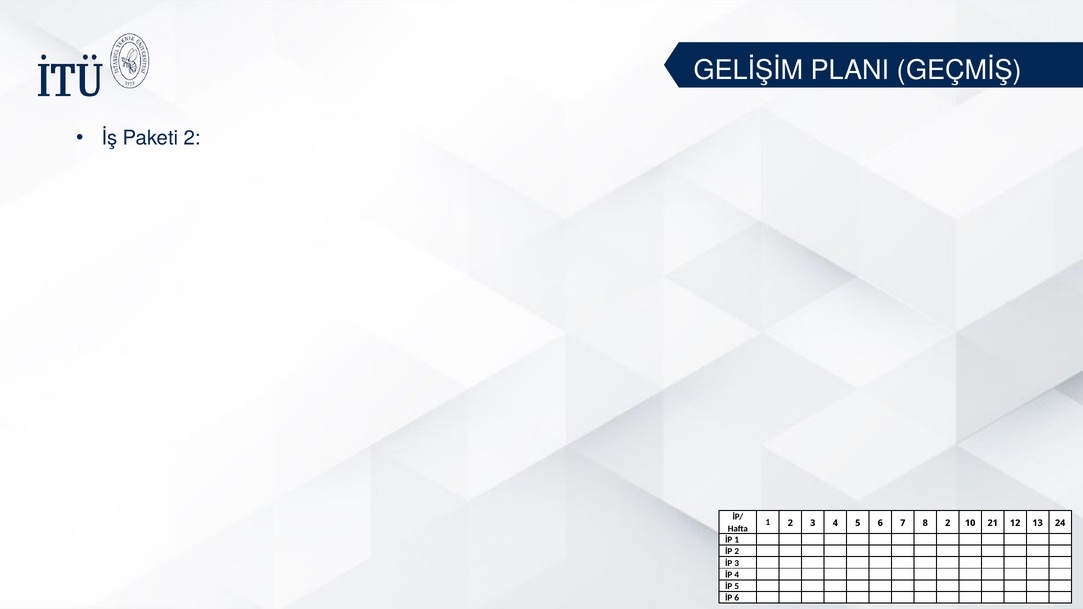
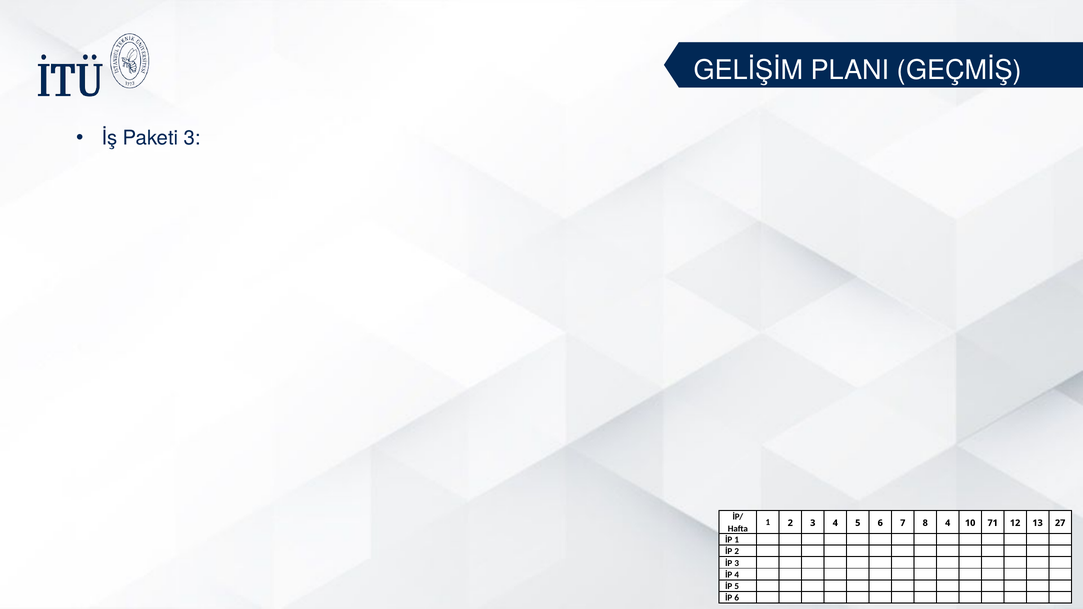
Paketi 2: 2 -> 3 (192, 138)
8 2: 2 -> 4 (948, 523)
21: 21 -> 71 (993, 523)
24: 24 -> 27 (1060, 523)
